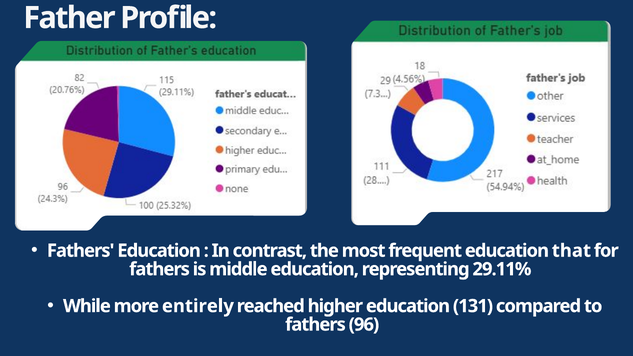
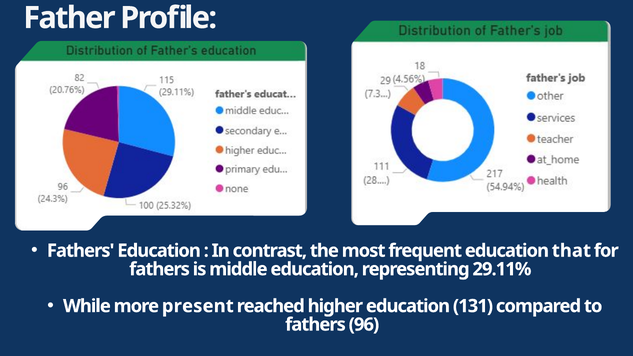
entirely: entirely -> present (198, 306)
